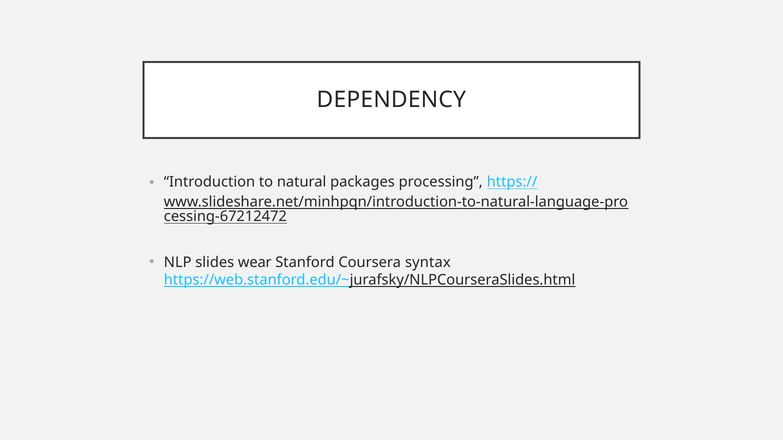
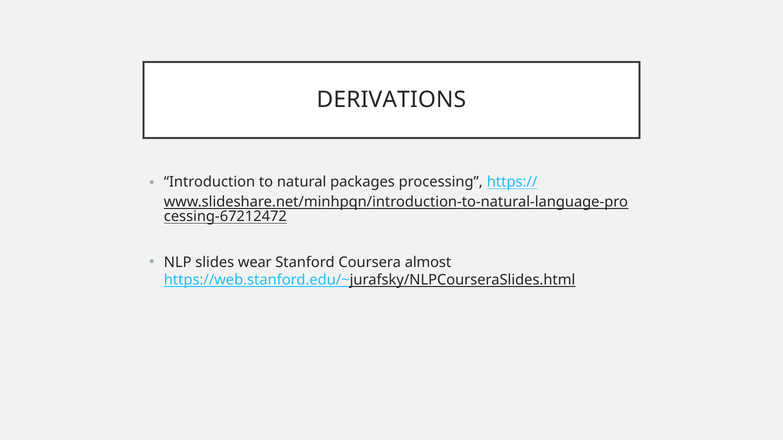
DEPENDENCY: DEPENDENCY -> DERIVATIONS (391, 100)
syntax: syntax -> almost (428, 263)
